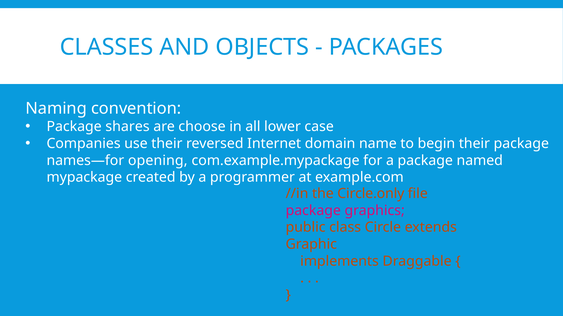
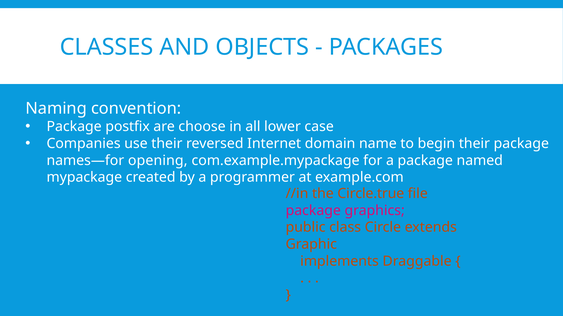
shares: shares -> postfix (128, 127)
Circle.only: Circle.only -> Circle.true (371, 194)
